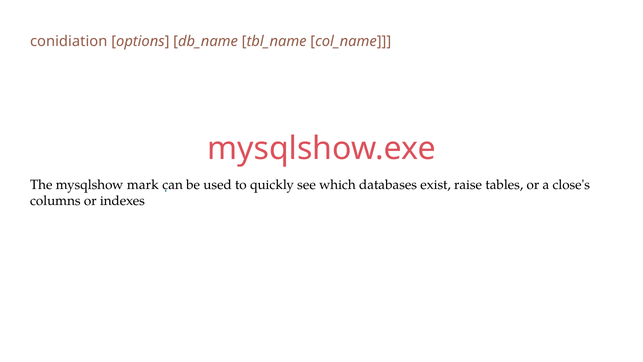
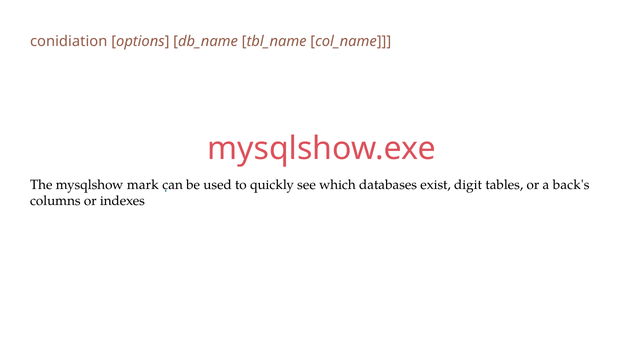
raise: raise -> digit (468, 185)
close's: close's -> back's (571, 185)
